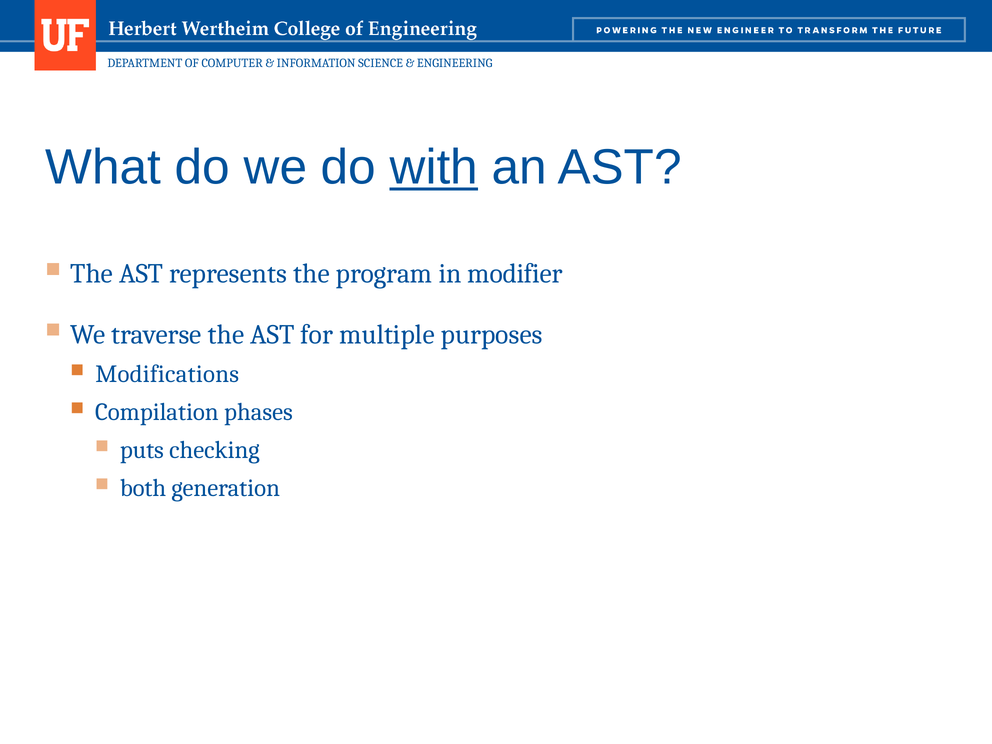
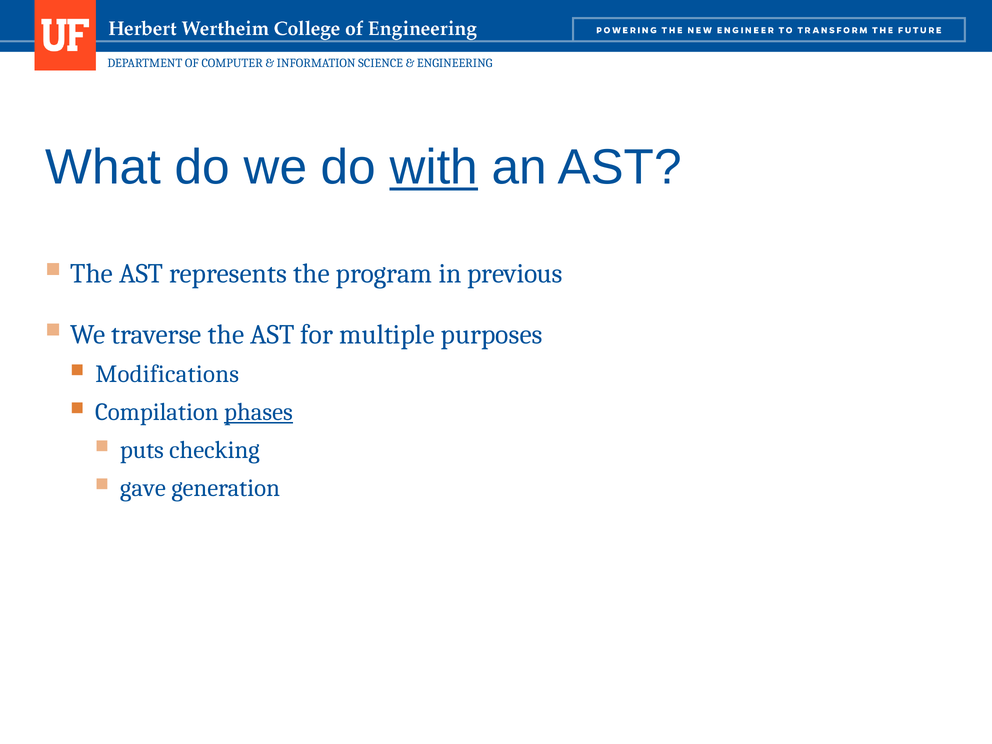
modifier: modifier -> previous (515, 274)
phases underline: none -> present (258, 412)
both: both -> gave (143, 488)
